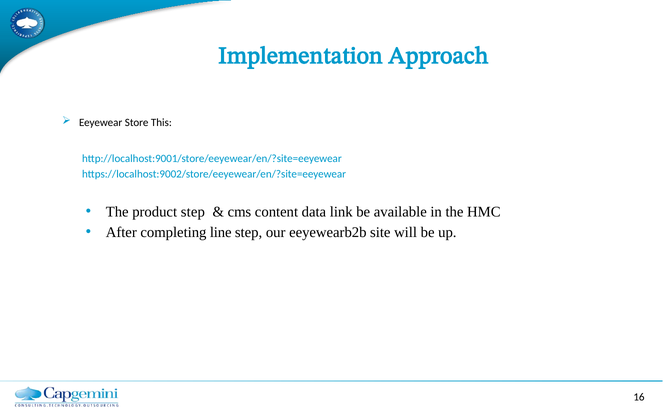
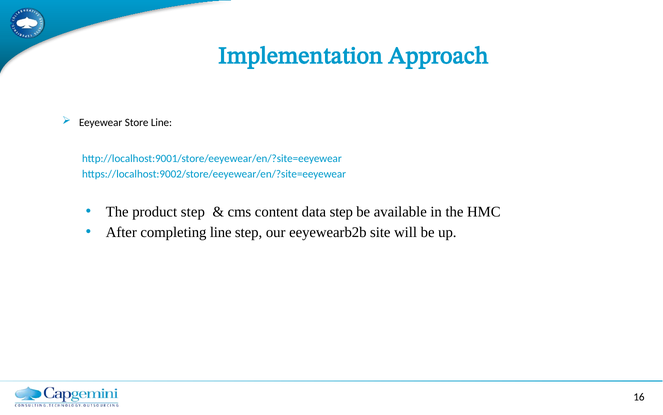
Store This: This -> Line (161, 122)
data link: link -> step (341, 211)
